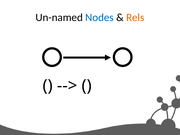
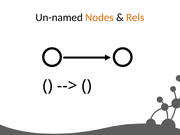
Nodes colour: blue -> orange (100, 17)
